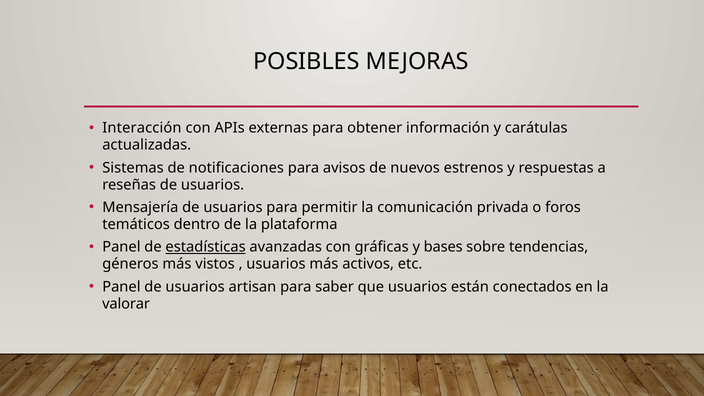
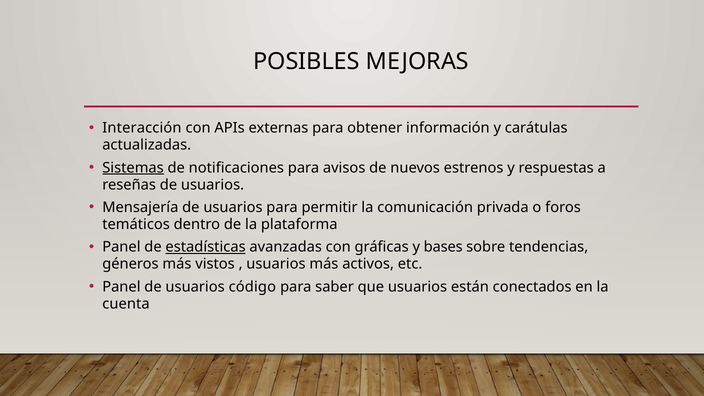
Sistemas underline: none -> present (133, 168)
artisan: artisan -> código (252, 287)
valorar: valorar -> cuenta (126, 304)
